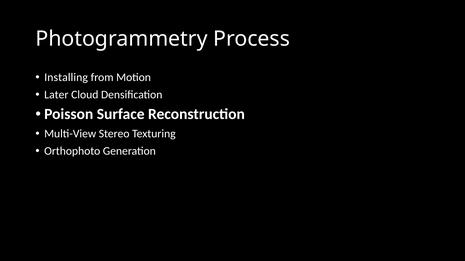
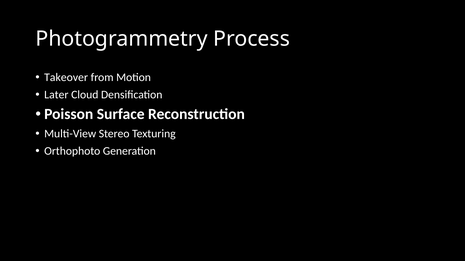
Installing: Installing -> Takeover (66, 78)
